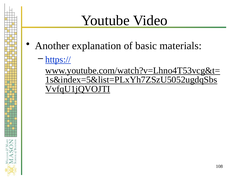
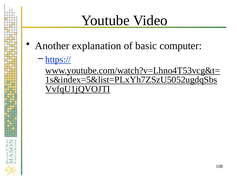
materials: materials -> computer (181, 46)
